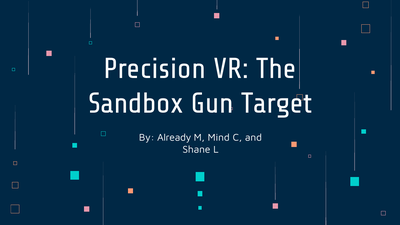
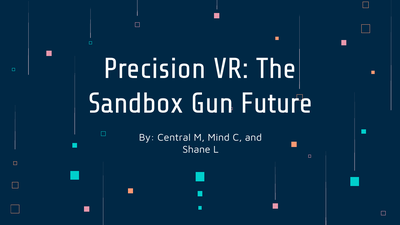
Target: Target -> Future (277, 103)
Already: Already -> Central (174, 138)
